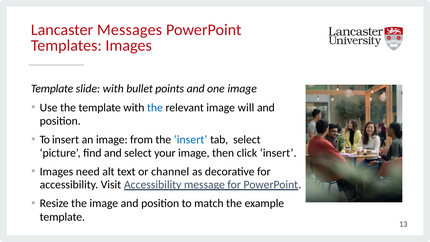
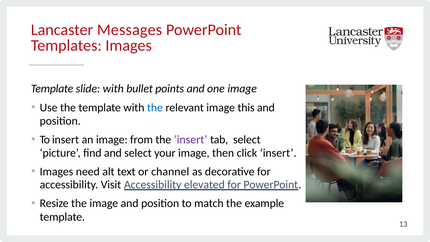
will: will -> this (246, 108)
insert colour: blue -> purple (191, 139)
message: message -> elevated (204, 185)
